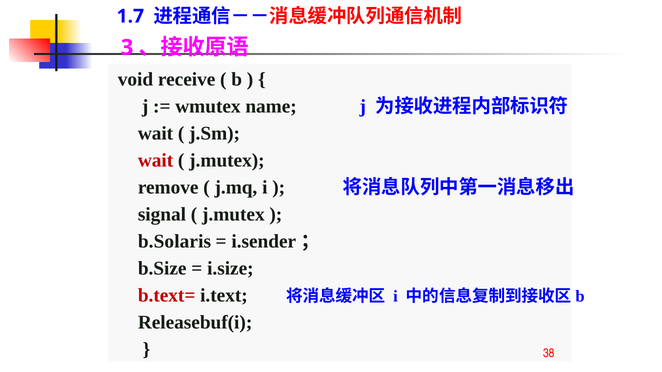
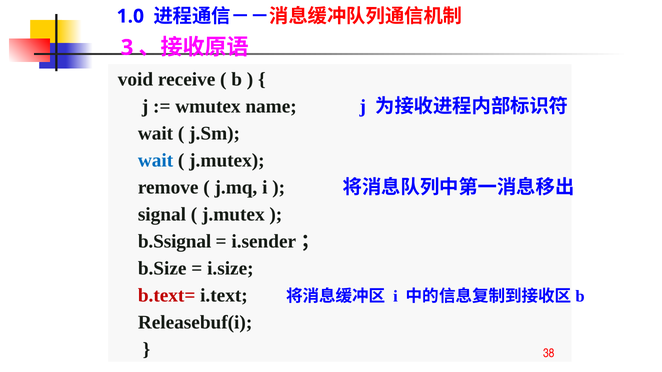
1.7: 1.7 -> 1.0 (130, 16)
wait colour: red -> blue (156, 160)
b.Solaris: b.Solaris -> b.Ssignal (175, 242)
